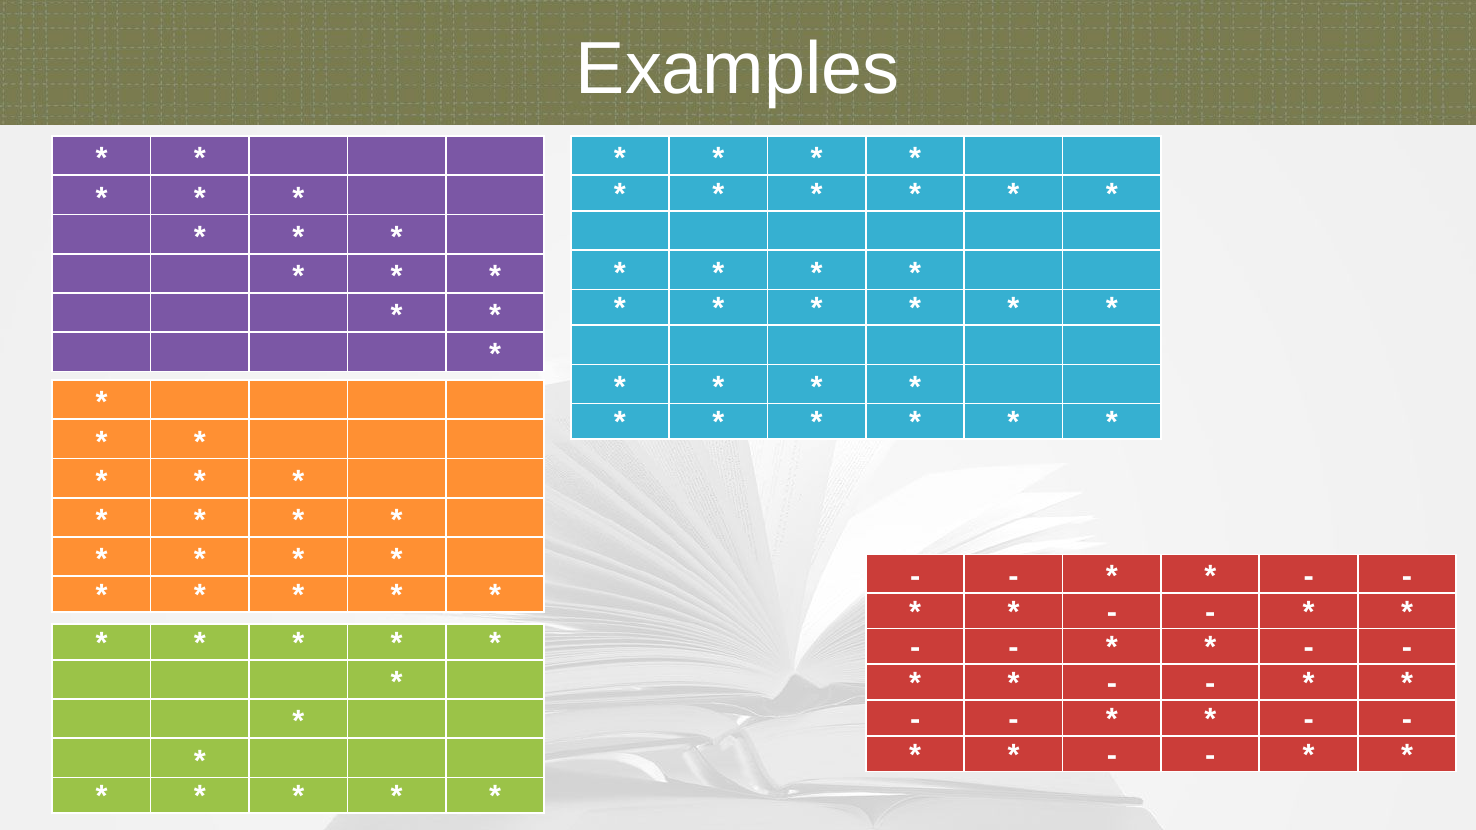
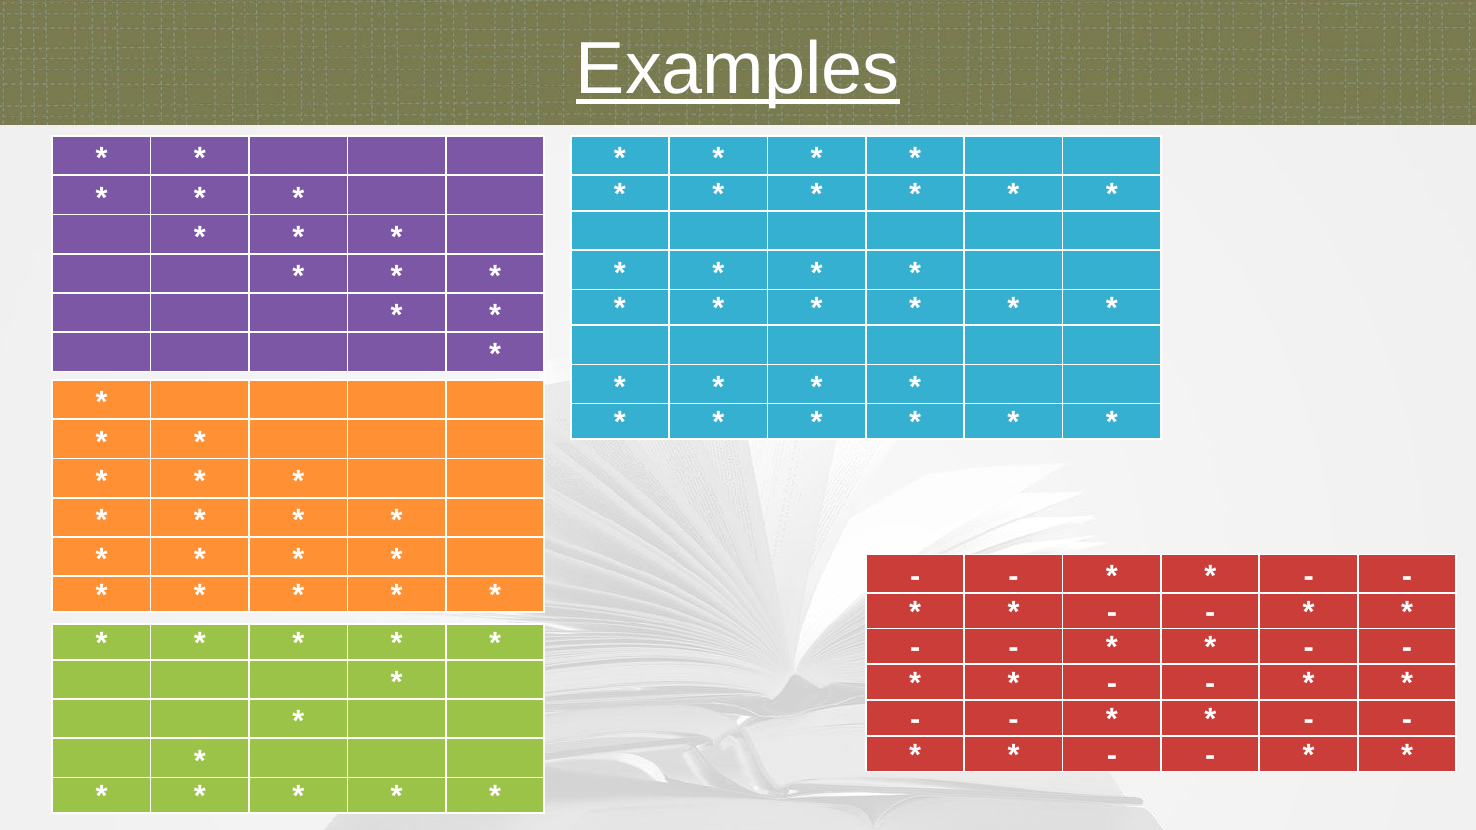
Examples underline: none -> present (738, 70)
